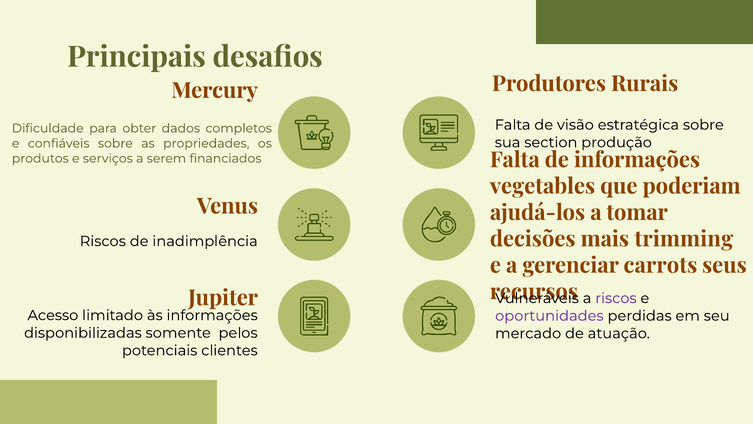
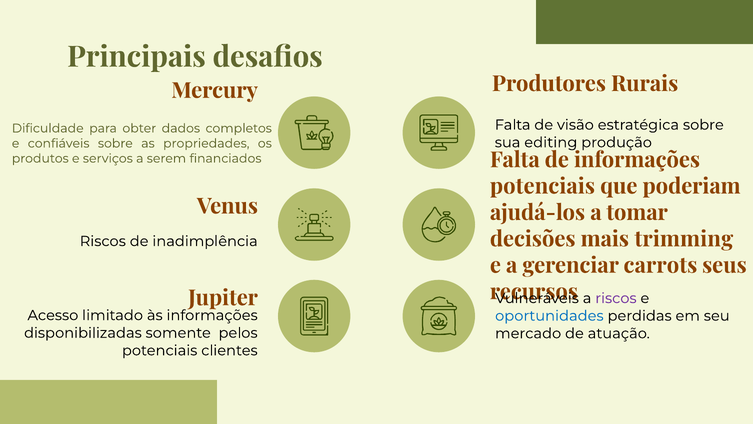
section: section -> editing (551, 142)
vegetables: vegetables -> potenciais (542, 186)
oportunidades colour: purple -> blue (549, 316)
